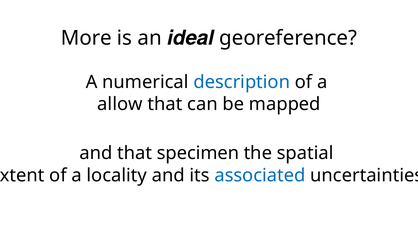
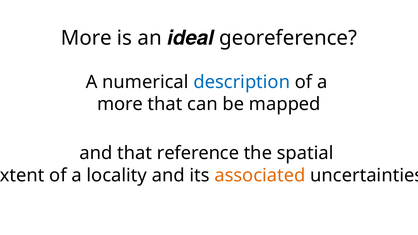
allow: allow -> more (120, 104)
specimen: specimen -> reference (198, 153)
associated colour: blue -> orange (260, 175)
